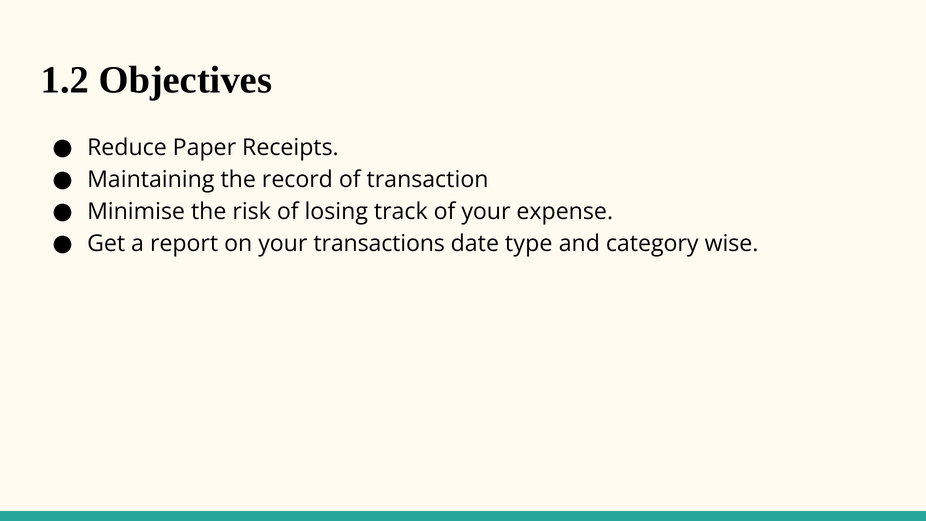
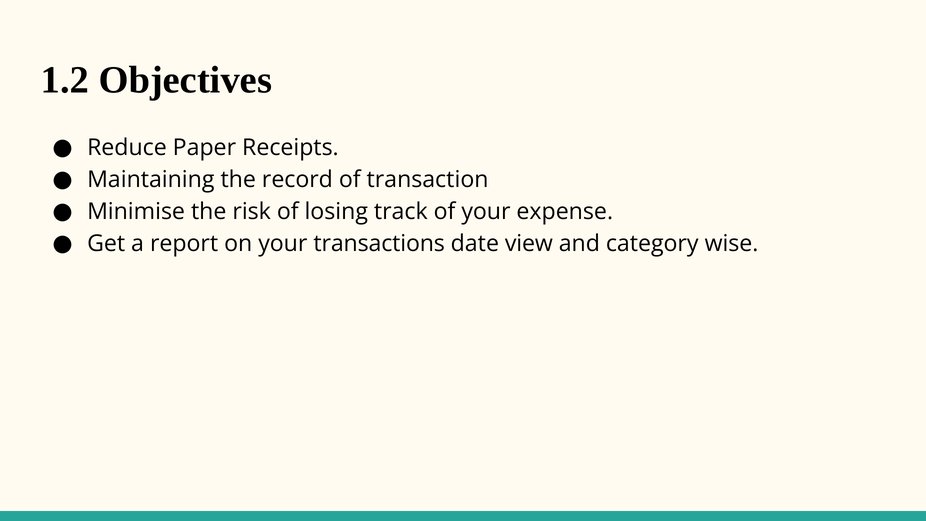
type: type -> view (529, 243)
